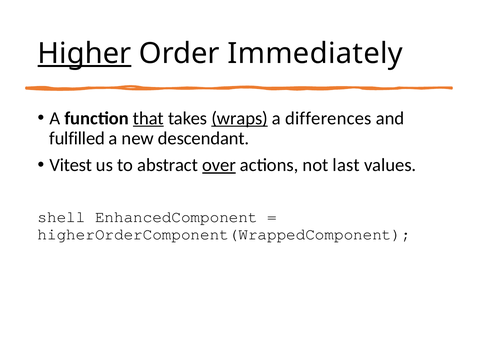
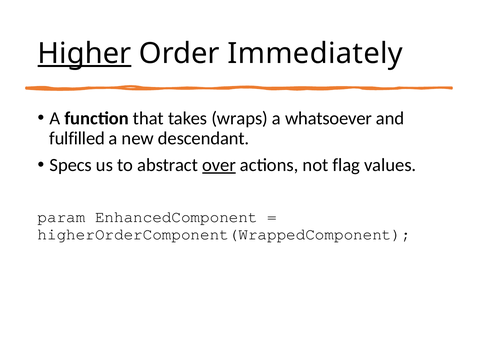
that underline: present -> none (148, 118)
wraps underline: present -> none (240, 118)
differences: differences -> whatsoever (328, 118)
Vitest: Vitest -> Specs (71, 165)
last: last -> flag (346, 165)
shell: shell -> param (62, 217)
